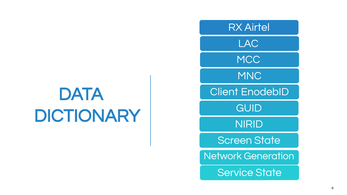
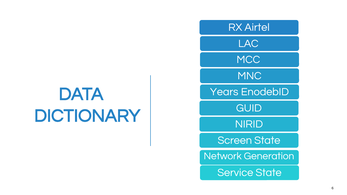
Client: Client -> Years (224, 92)
